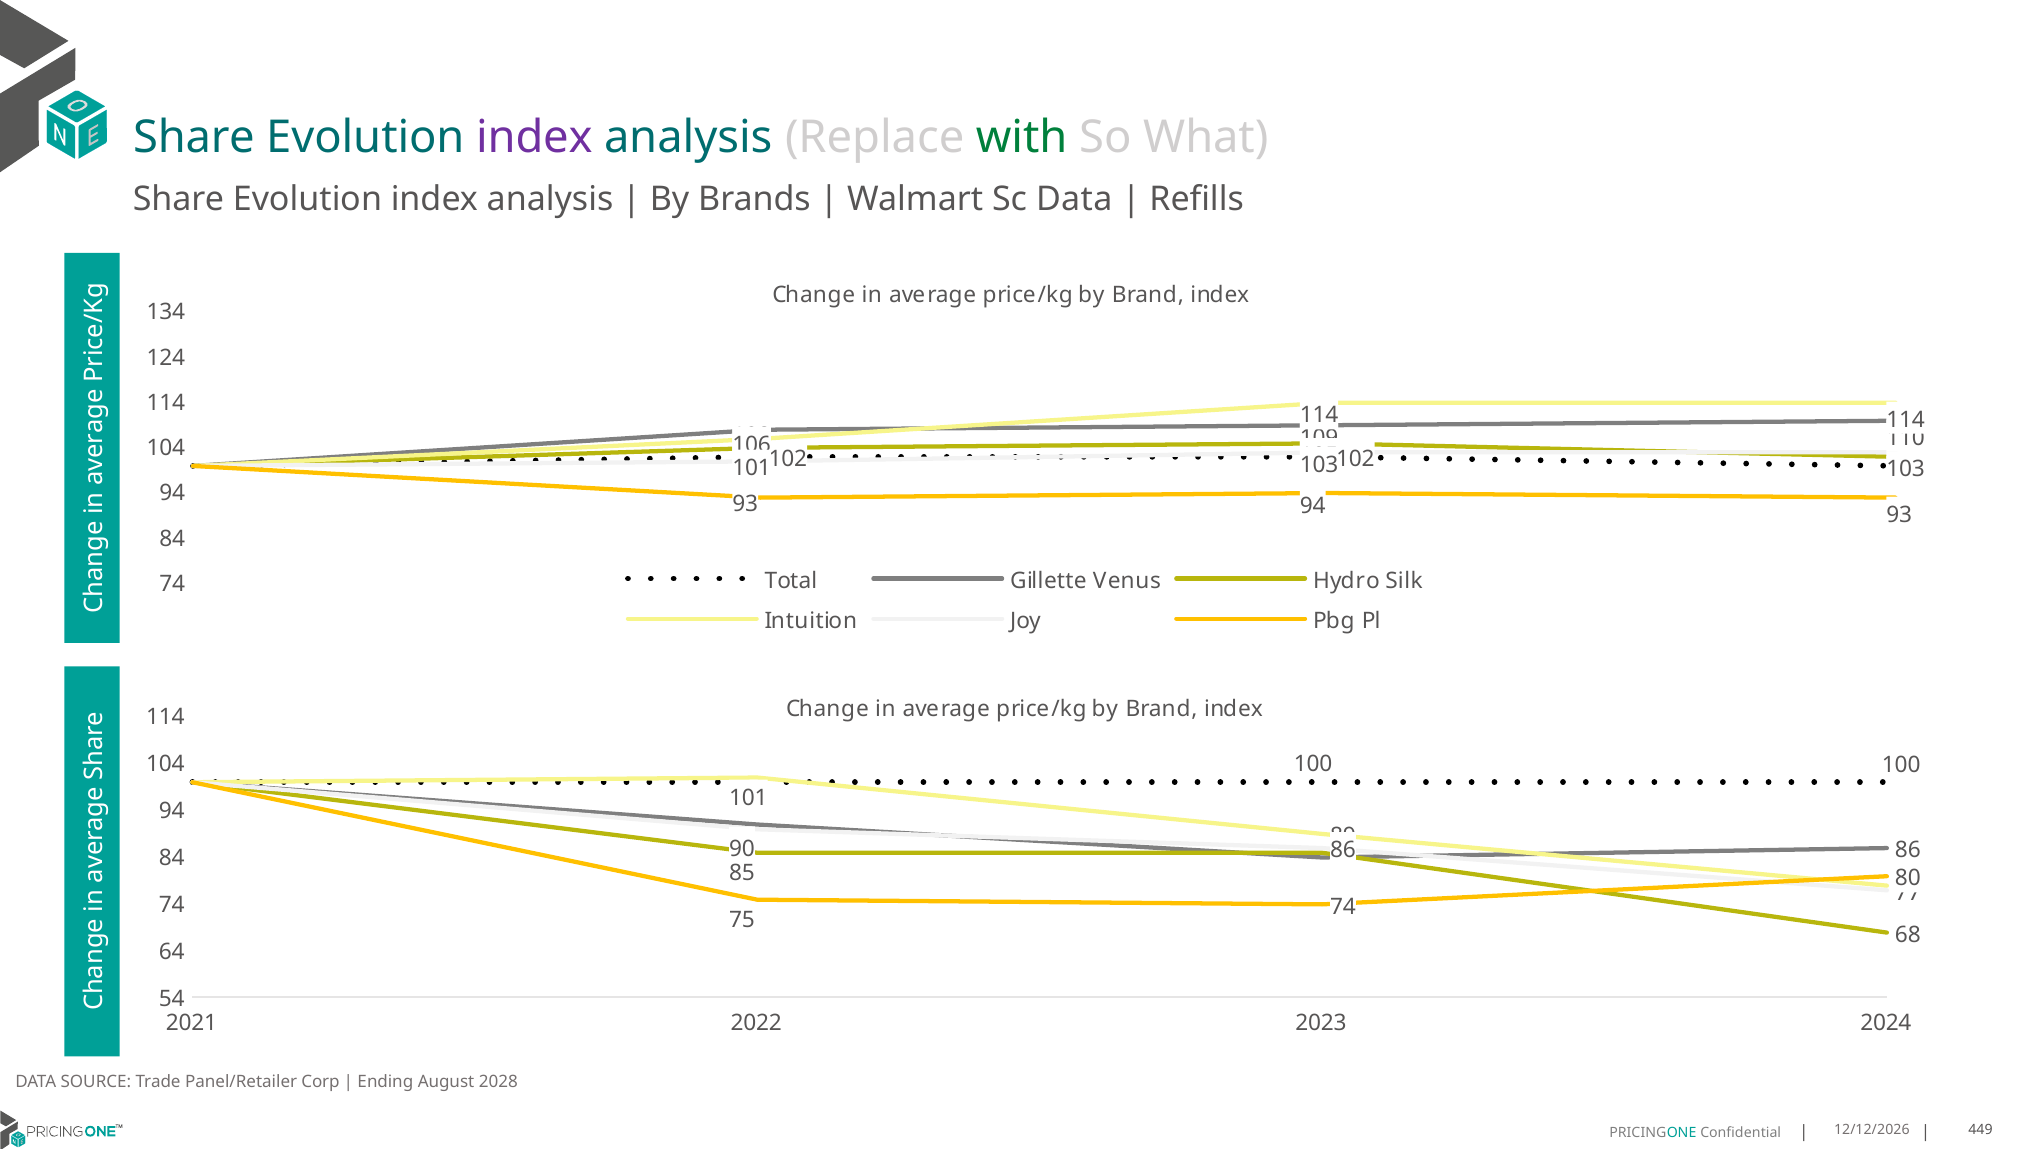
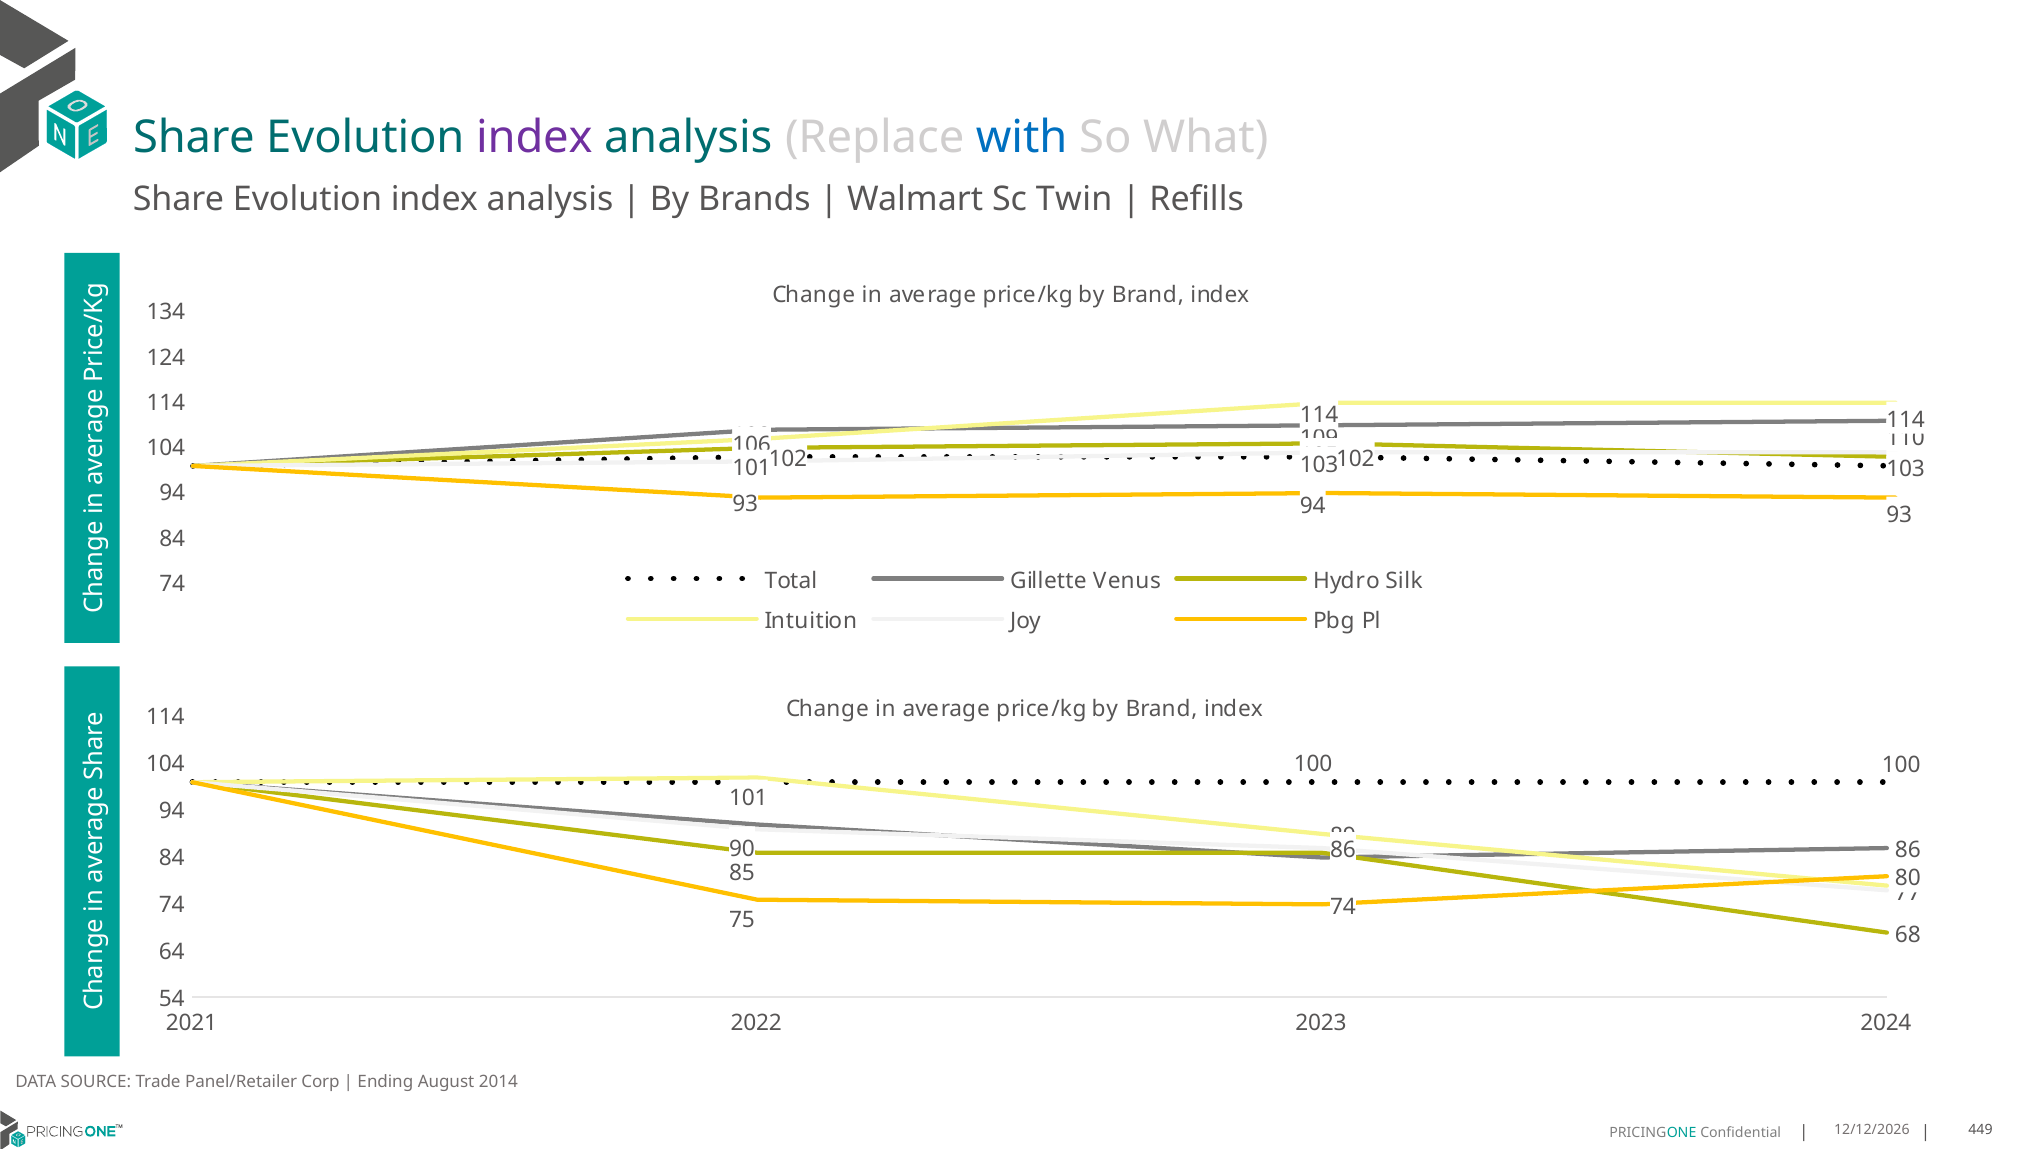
with colour: green -> blue (1022, 137)
Sc Data: Data -> Twin (1074, 199)
2028: 2028 -> 2014 (498, 1082)
